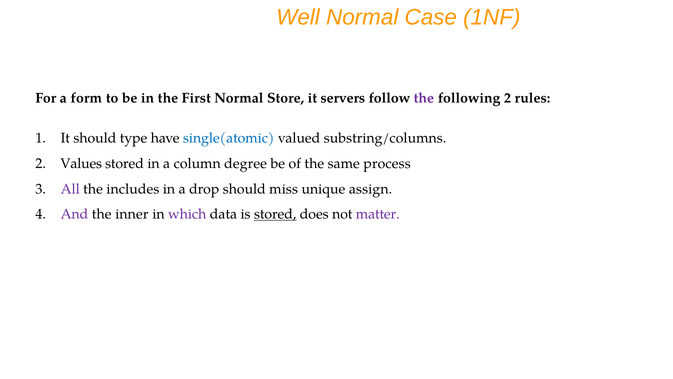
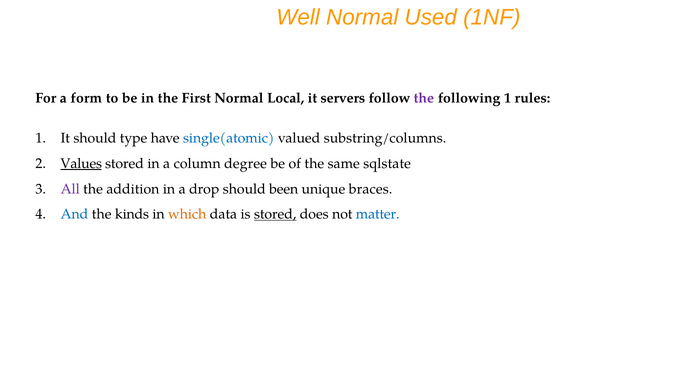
Case: Case -> Used (431, 18)
Store: Store -> Local (286, 98)
following 2: 2 -> 1 (508, 98)
Values underline: none -> present (81, 163)
process: process -> sqlstate (387, 163)
includes: includes -> addition (133, 189)
miss: miss -> been (284, 189)
assign: assign -> braces (371, 189)
And colour: purple -> blue (74, 214)
inner: inner -> kinds (132, 214)
which colour: purple -> orange (187, 214)
matter colour: purple -> blue (378, 214)
